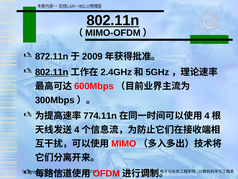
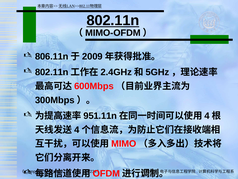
872.11n: 872.11n -> 806.11n (52, 56)
802.11n underline: present -> none (52, 72)
774.11n: 774.11n -> 951.11n (100, 116)
